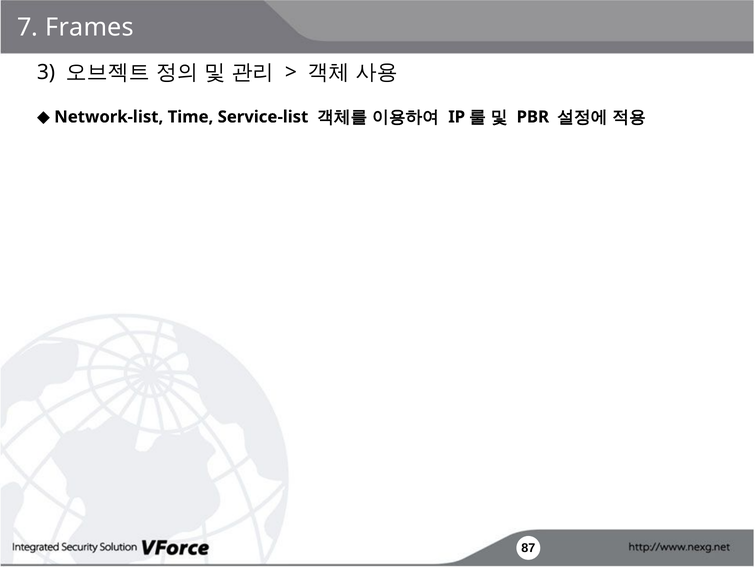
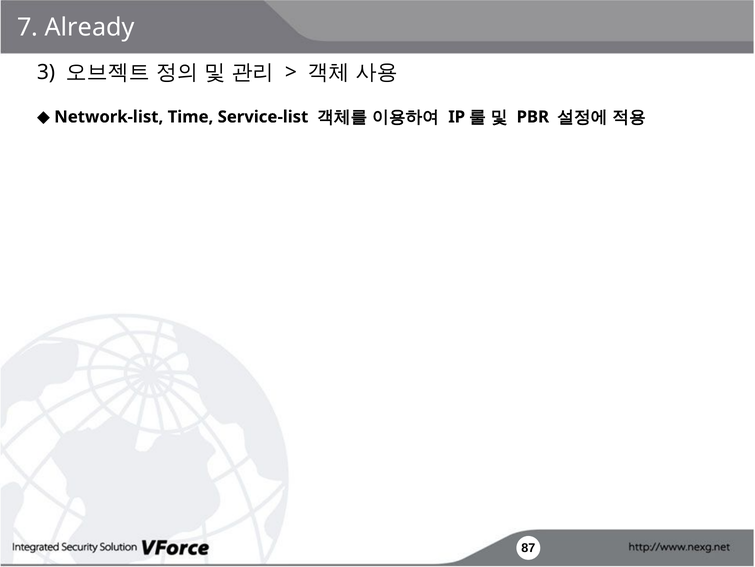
Frames: Frames -> Already (90, 27)
